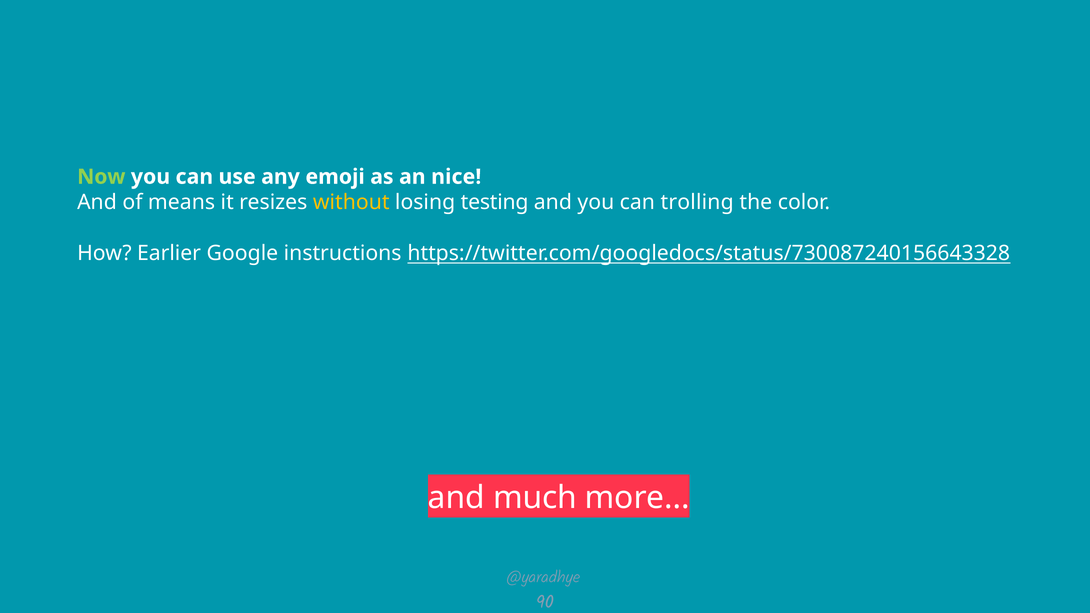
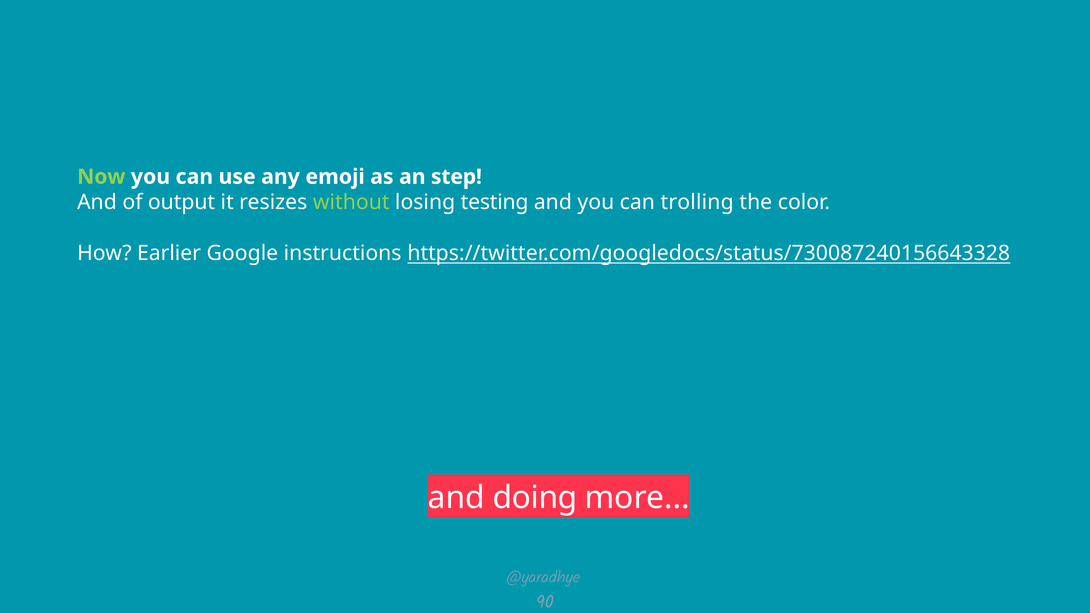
nice: nice -> step (456, 177)
means: means -> output (182, 202)
without colour: yellow -> light green (351, 202)
much: much -> doing (535, 498)
